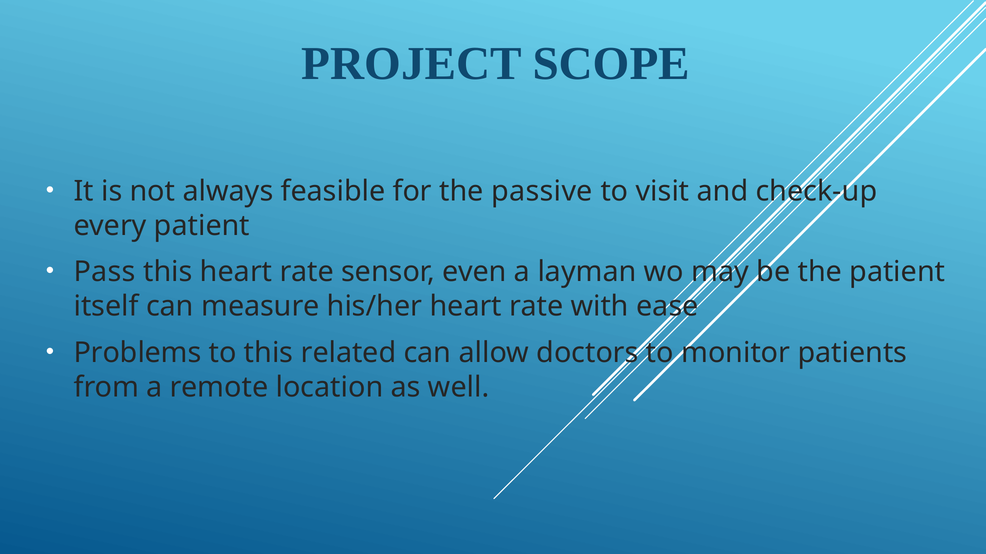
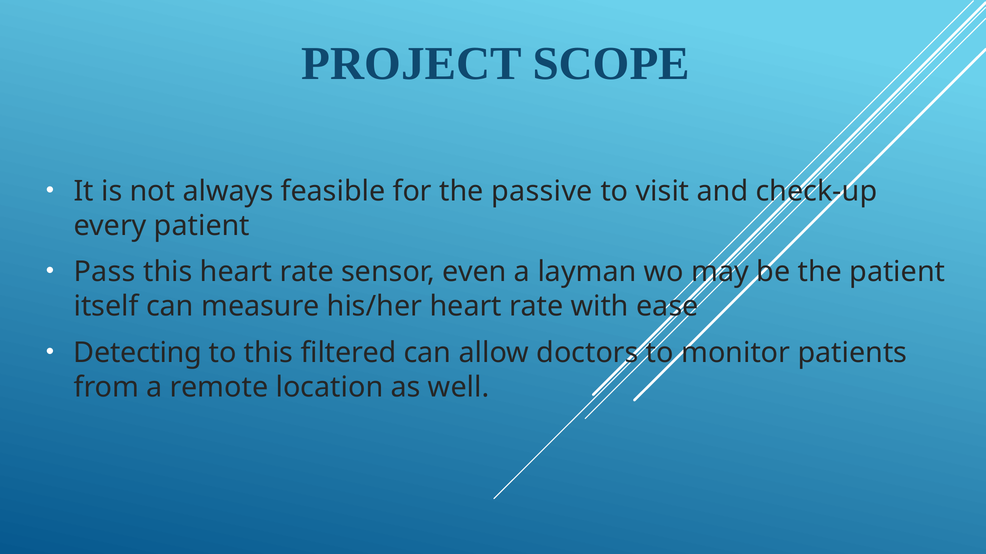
Problems: Problems -> Detecting (138, 353)
related: related -> filtered (349, 353)
